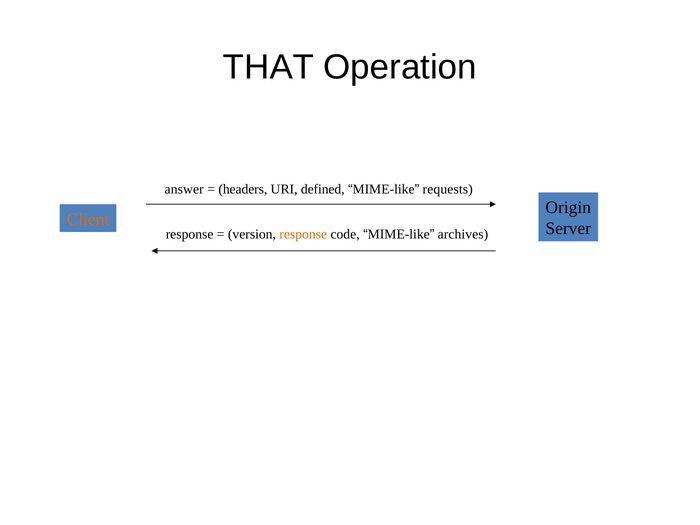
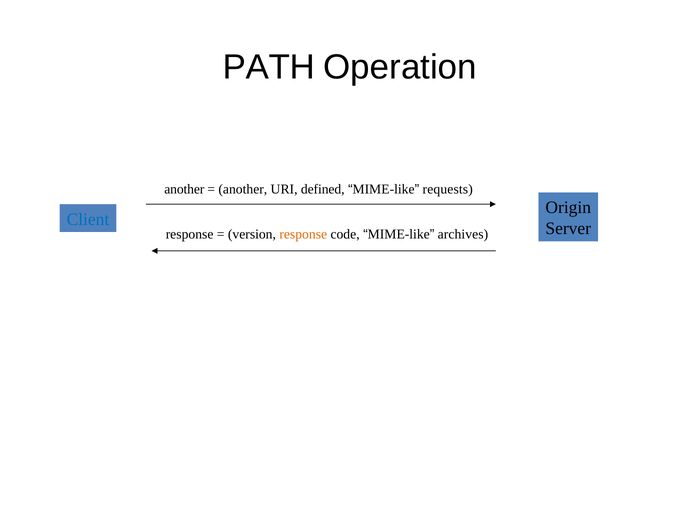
THAT: THAT -> PATH (269, 67)
answer: answer -> another (184, 189)
headers: headers -> another (243, 189)
Client colour: orange -> blue (88, 219)
